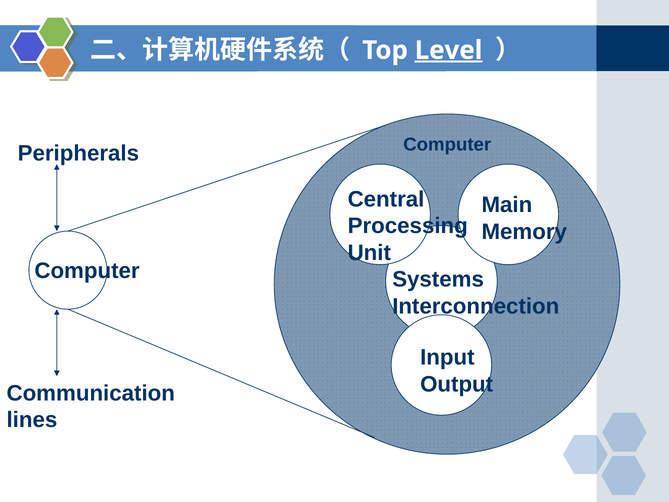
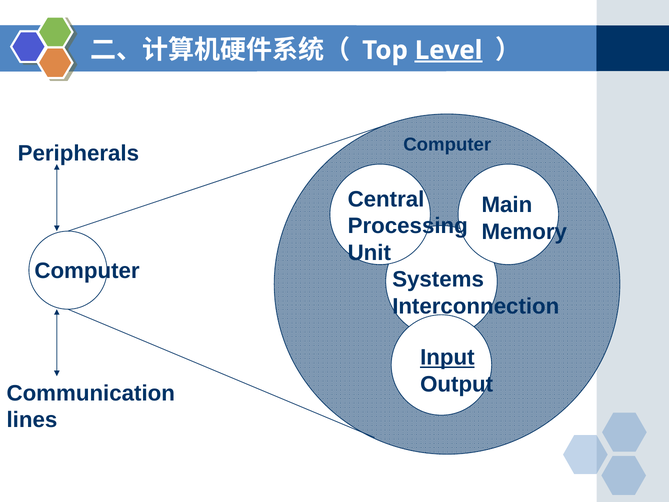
Input underline: none -> present (447, 357)
